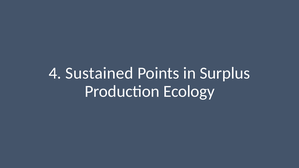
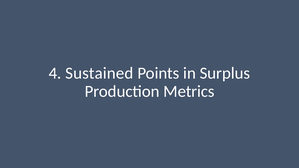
Ecology: Ecology -> Metrics (189, 91)
